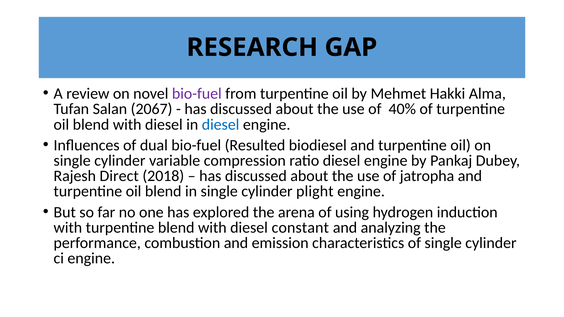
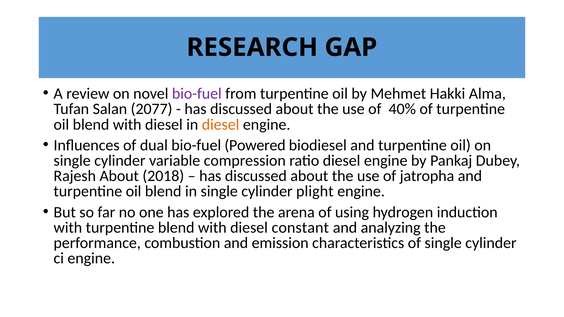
2067: 2067 -> 2077 (152, 109)
diesel colour: blue -> orange (221, 125)
Resulted: Resulted -> Powered (255, 145)
Rajesh Direct: Direct -> About (119, 176)
